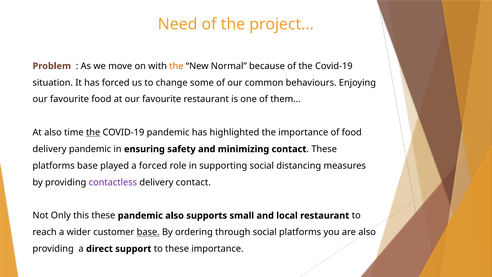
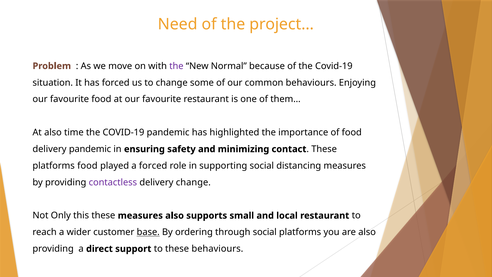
the colour: orange -> purple (176, 66)
the underline: present -> none (93, 132)
platforms base: base -> food (87, 166)
delivery contact: contact -> change (193, 182)
these pandemic: pandemic -> measures (140, 215)
these importance: importance -> behaviours (217, 249)
